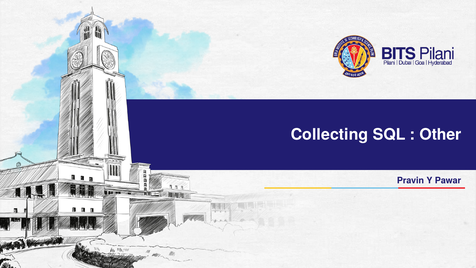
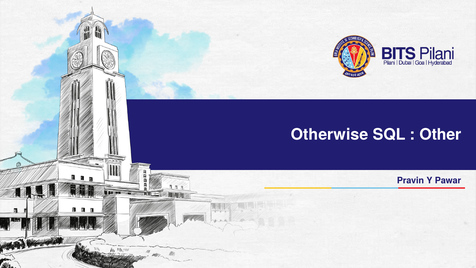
Collecting: Collecting -> Otherwise (330, 134)
